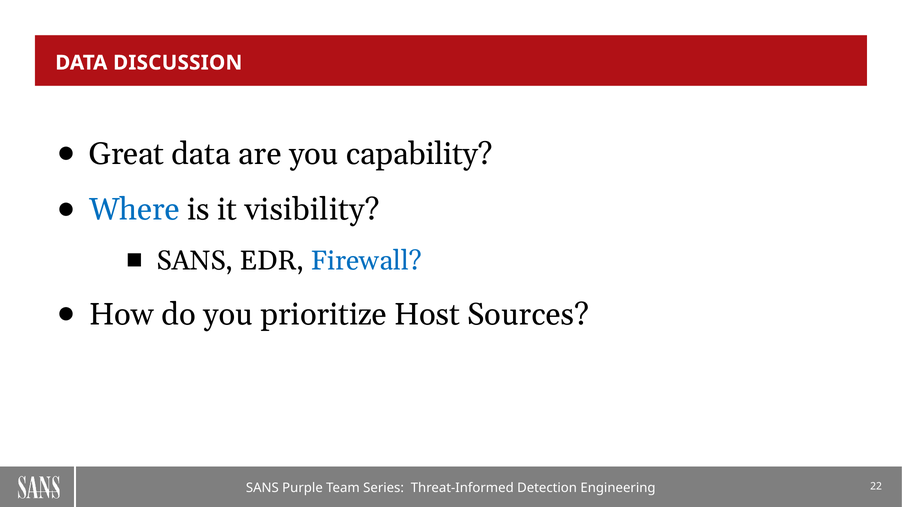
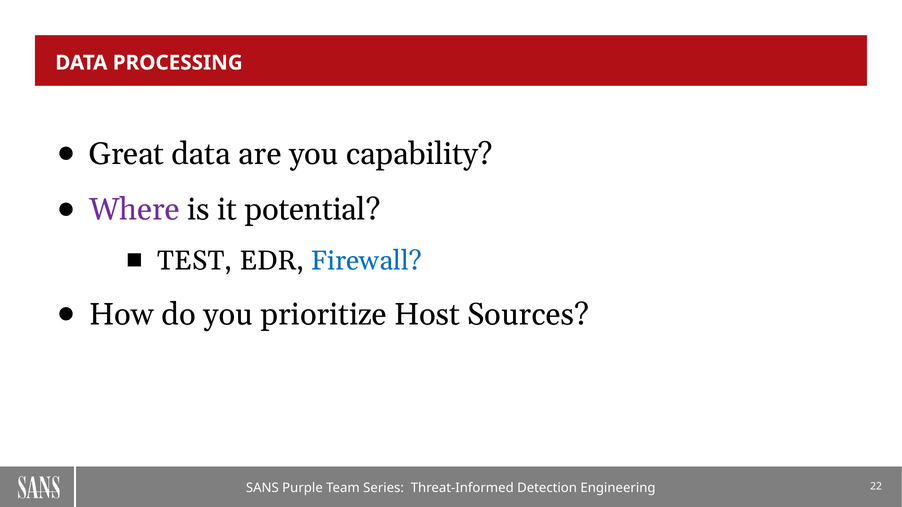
DISCUSSION: DISCUSSION -> PROCESSING (178, 63)
Where colour: blue -> purple (134, 210)
visibility: visibility -> potential (312, 210)
SANS: SANS -> TEST (195, 261)
